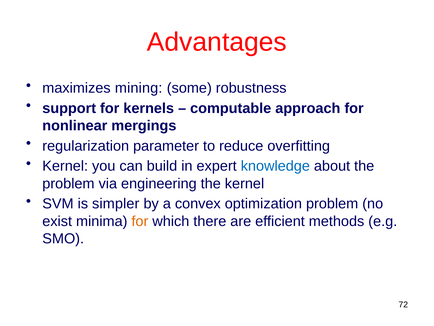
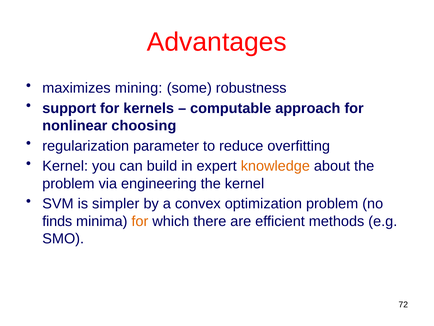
mergings: mergings -> choosing (144, 125)
knowledge colour: blue -> orange (275, 166)
exist: exist -> finds (57, 221)
